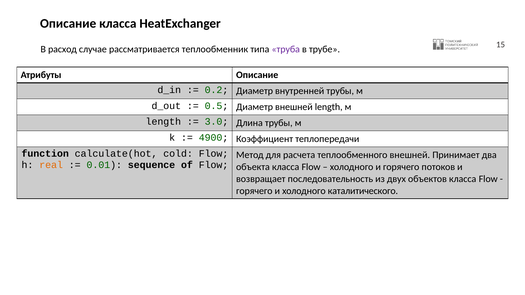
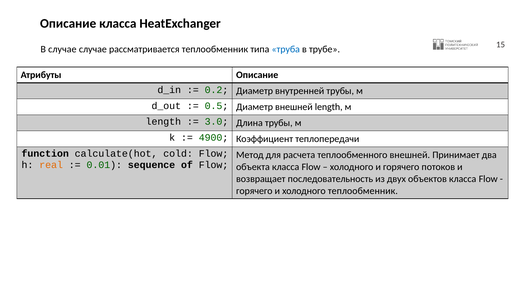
В расход: расход -> случае (62, 49)
труба colour: purple -> blue (286, 49)
холодного каталитического: каталитического -> теплообменник (363, 191)
